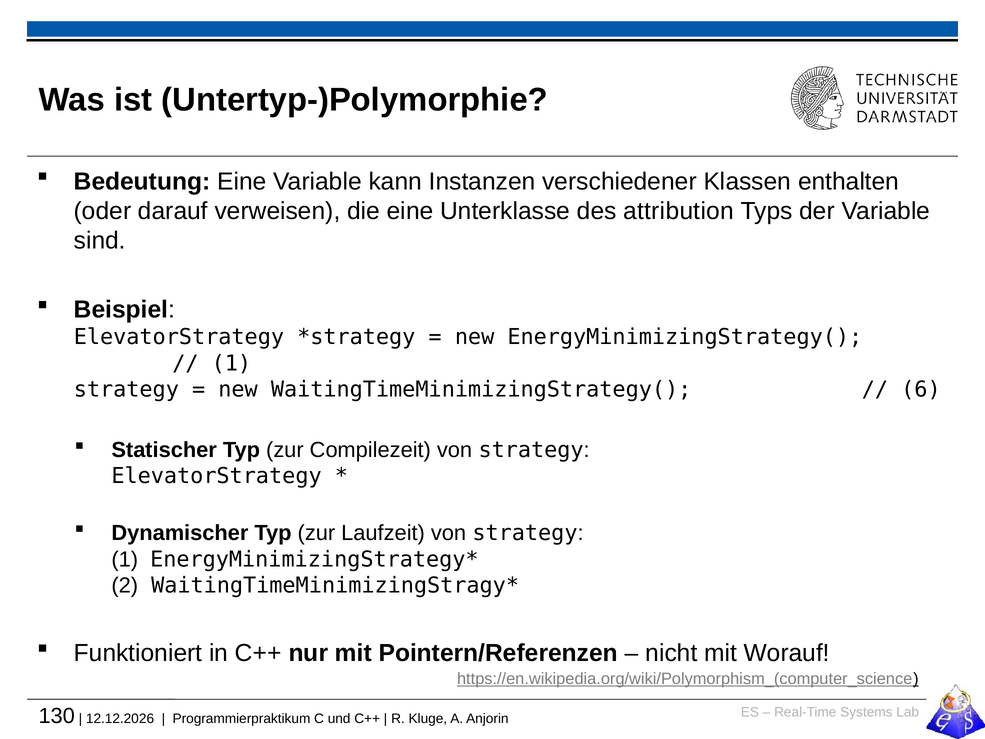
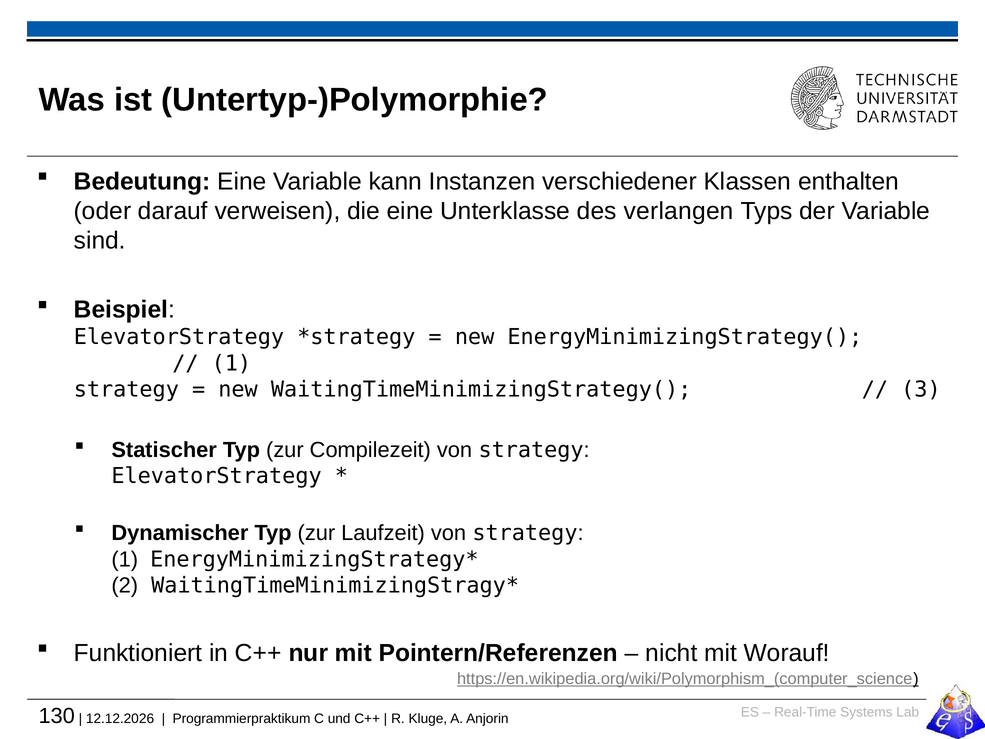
attribution: attribution -> verlangen (679, 211)
6: 6 -> 3 (921, 390)
